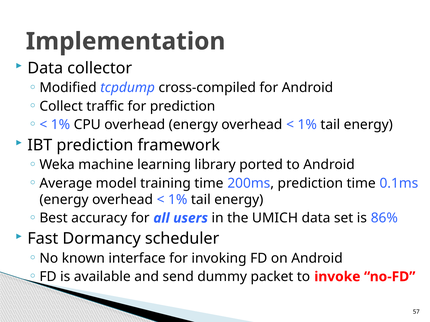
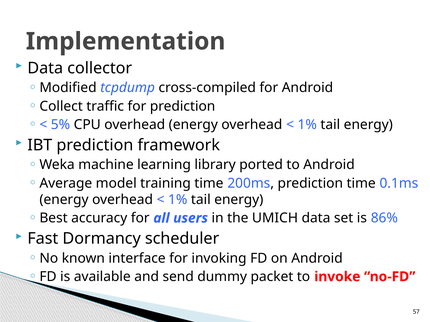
1%: 1% -> 5% (60, 125)
